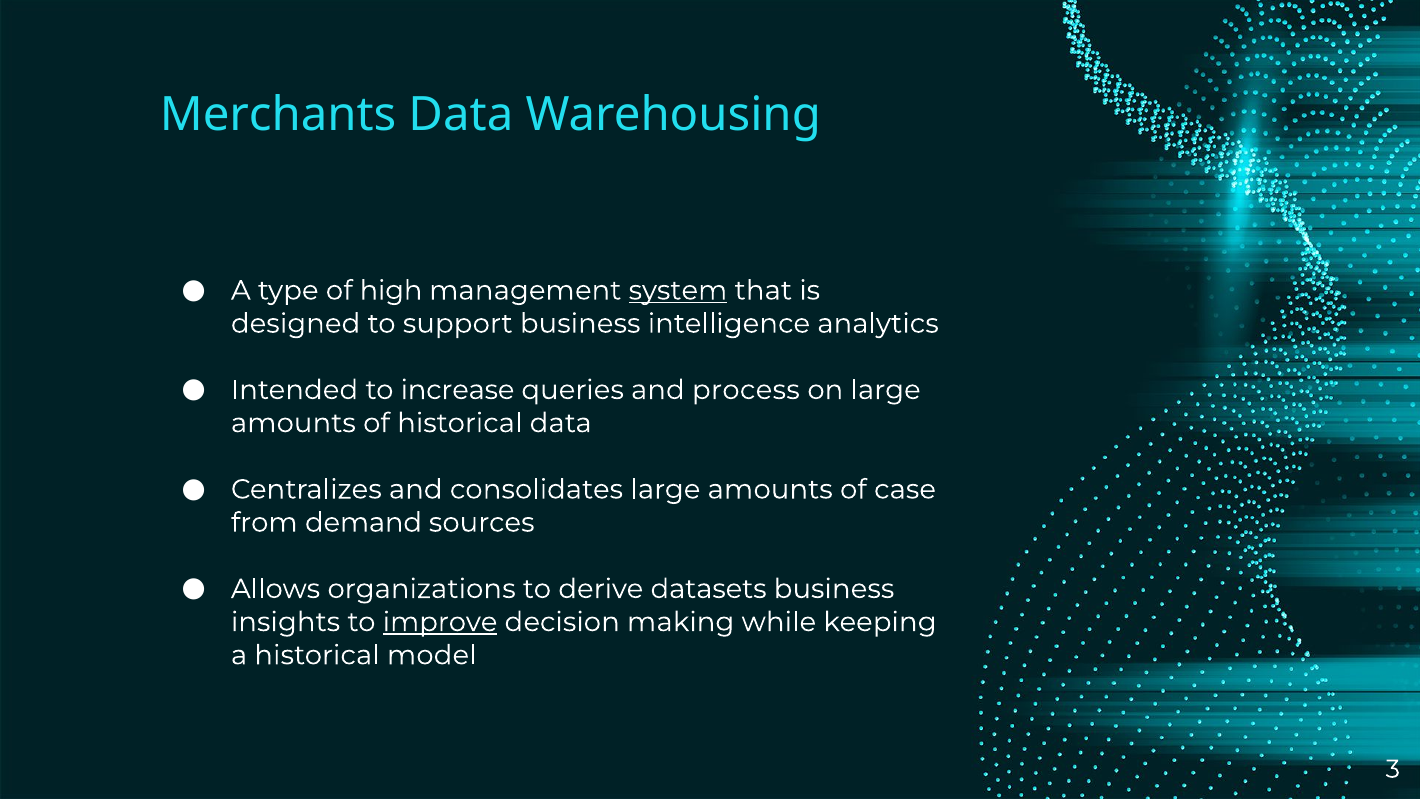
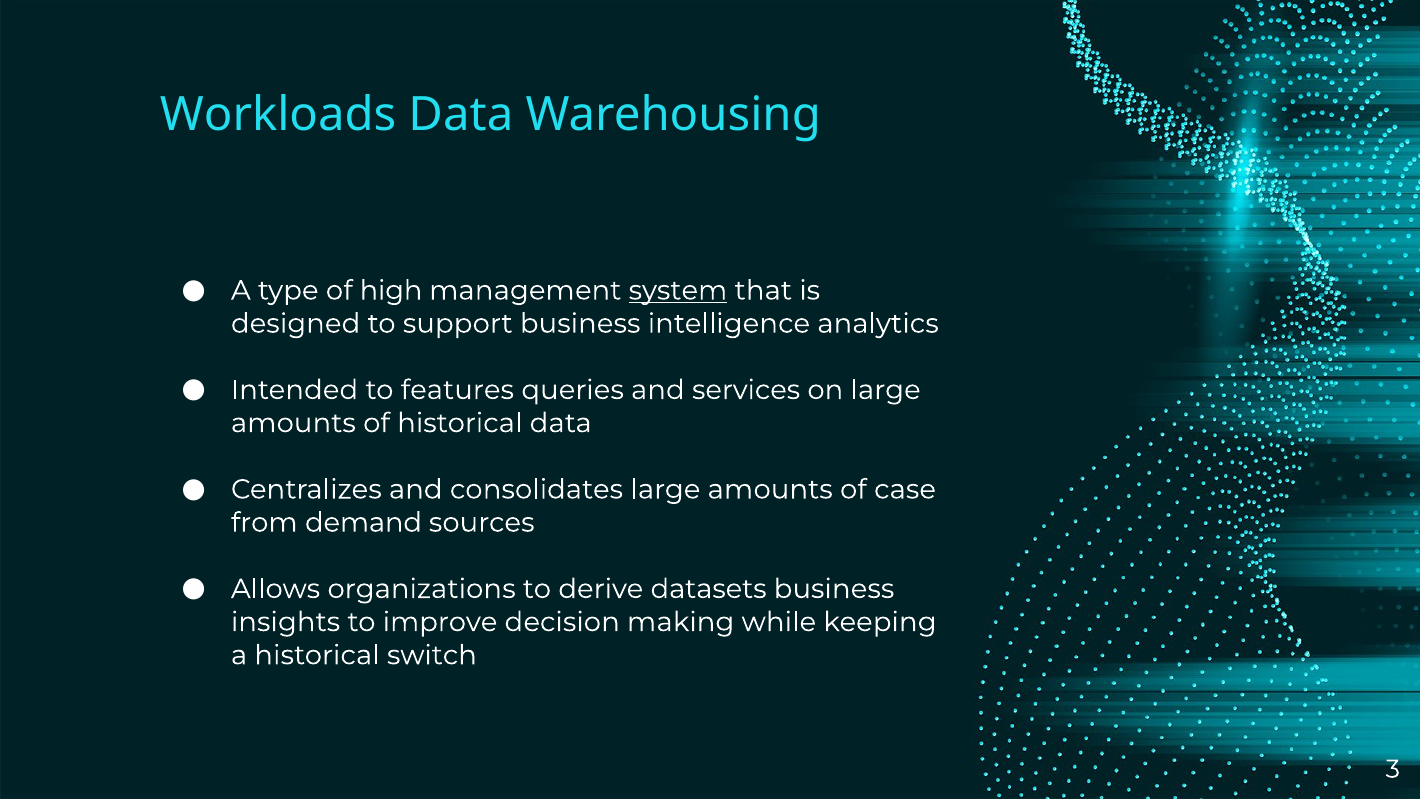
Merchants: Merchants -> Workloads (278, 115)
increase: increase -> features (457, 390)
process: process -> services (746, 390)
improve underline: present -> none (440, 622)
model: model -> switch (432, 655)
